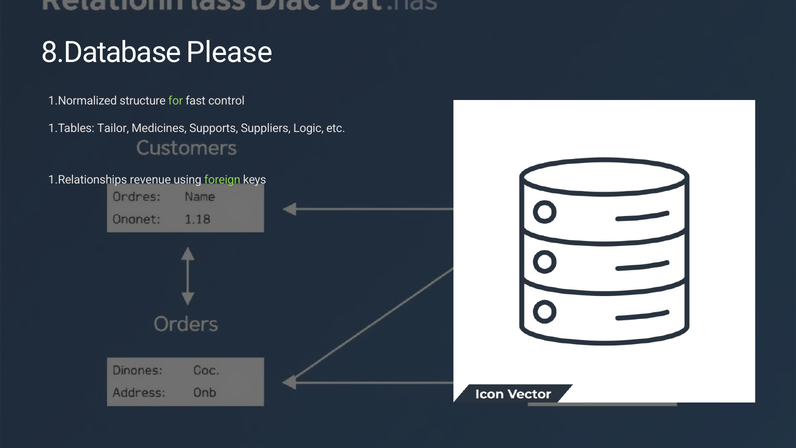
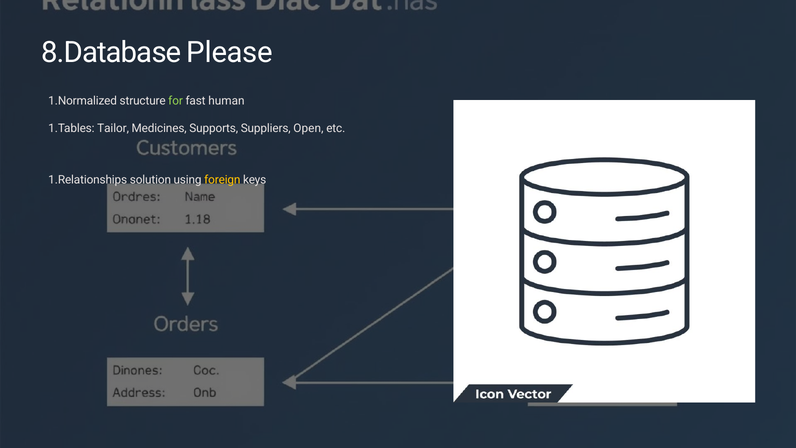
control: control -> human (226, 101)
Logic: Logic -> Open (308, 129)
revenue: revenue -> solution (150, 180)
foreign colour: light green -> yellow (222, 180)
